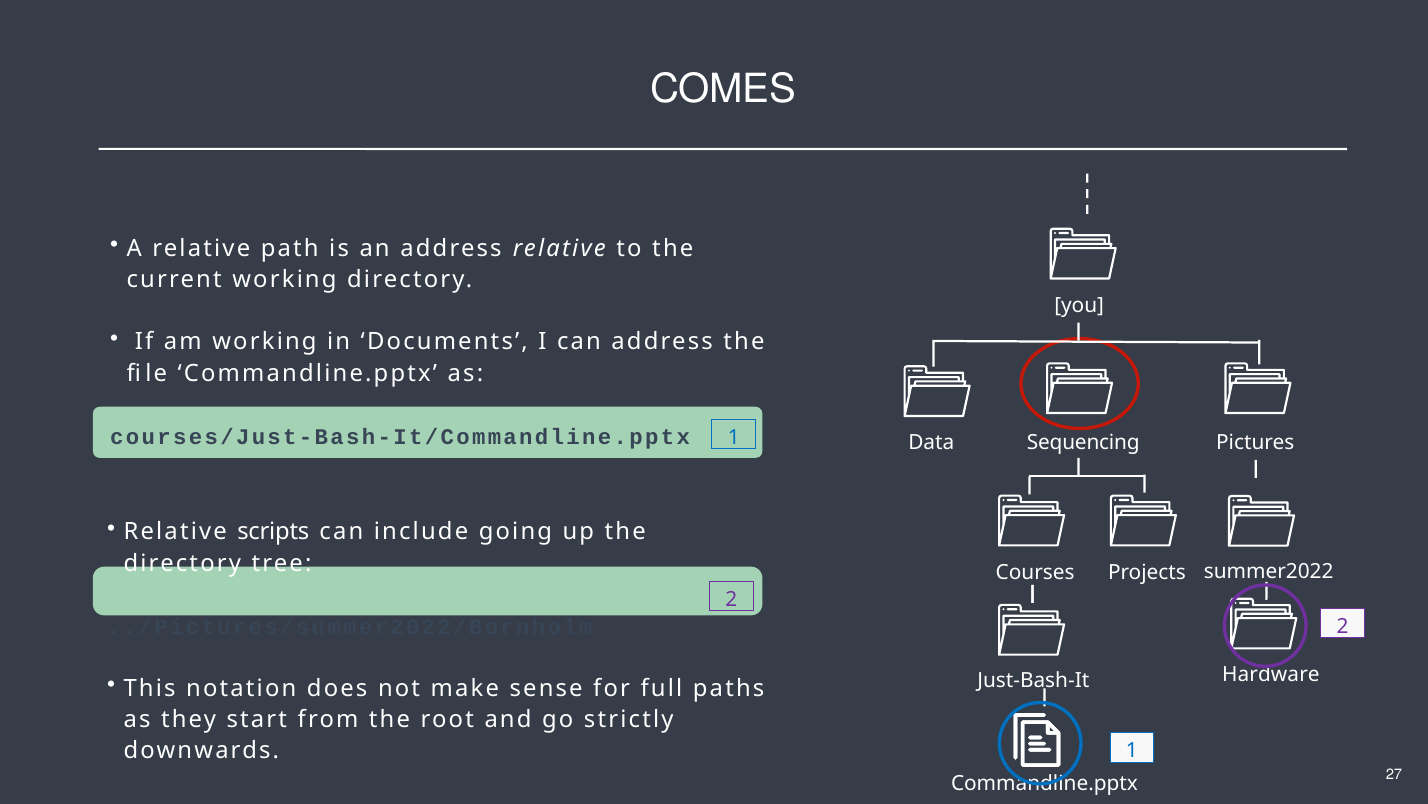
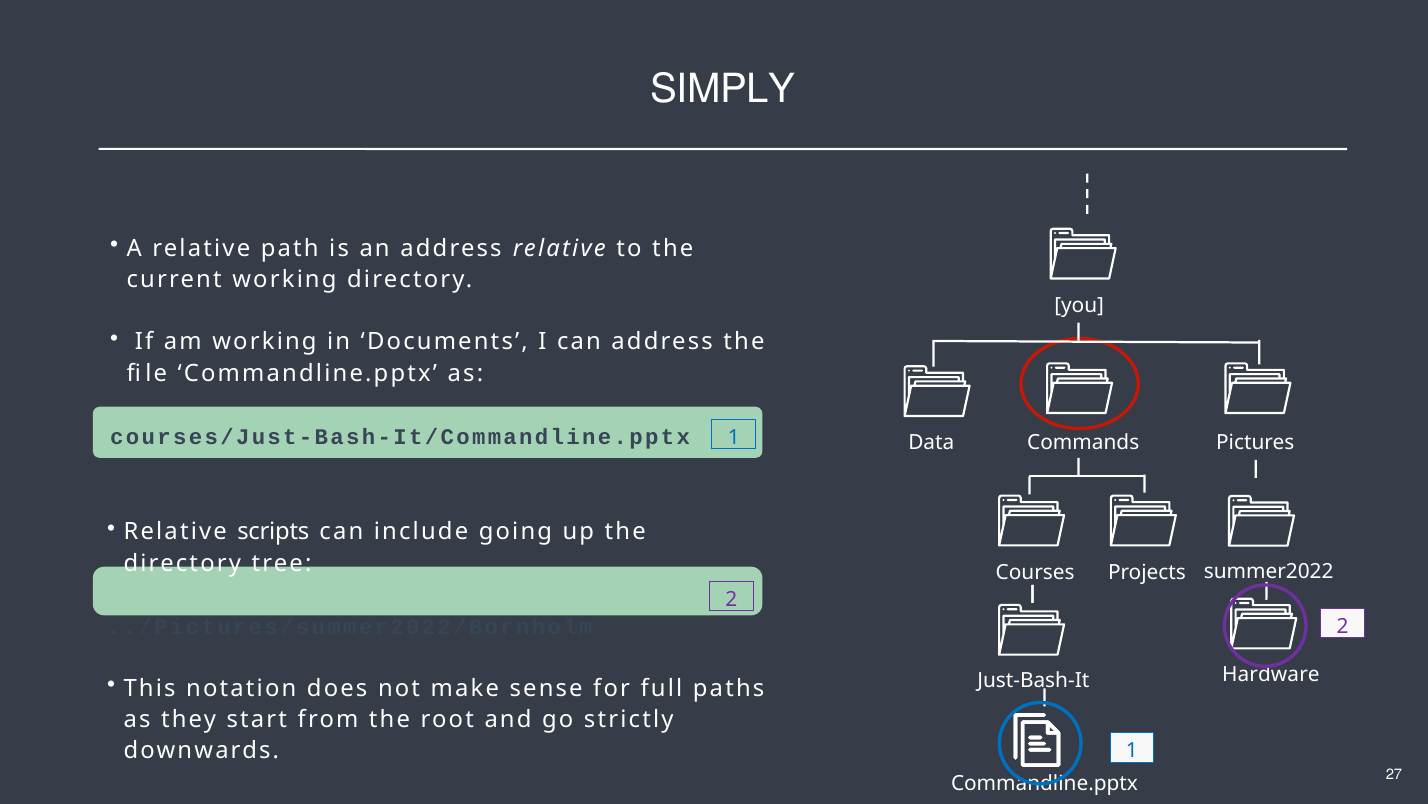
COMES: COMES -> SIMPLY (723, 89)
Sequencing: Sequencing -> Commands (1083, 442)
